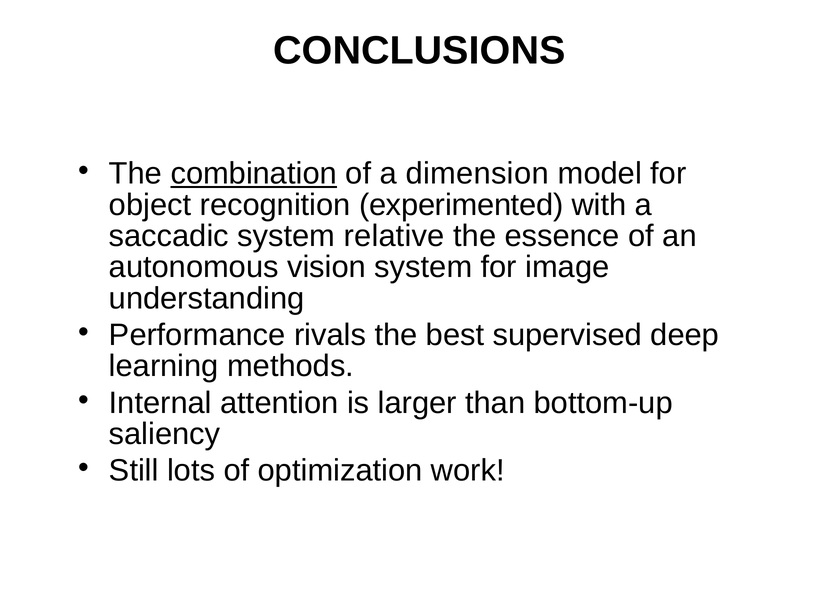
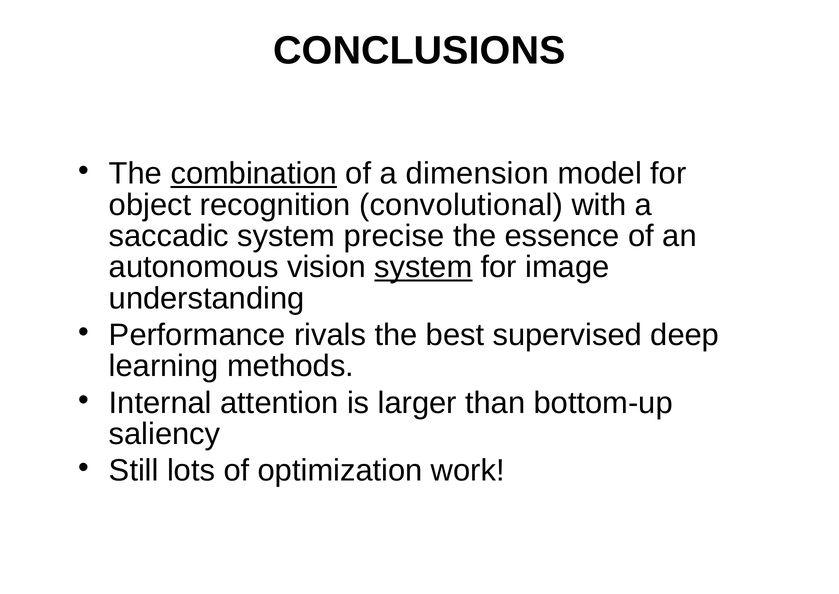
experimented: experimented -> convolutional (461, 205)
relative: relative -> precise (394, 236)
system underline: none -> present (423, 267)
